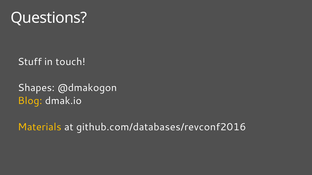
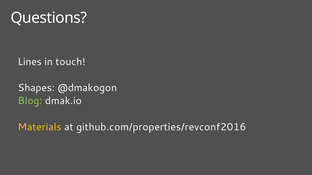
Stuff: Stuff -> Lines (30, 62)
Blog colour: yellow -> light green (30, 101)
github.com/databases/revconf2016: github.com/databases/revconf2016 -> github.com/properties/revconf2016 (161, 127)
